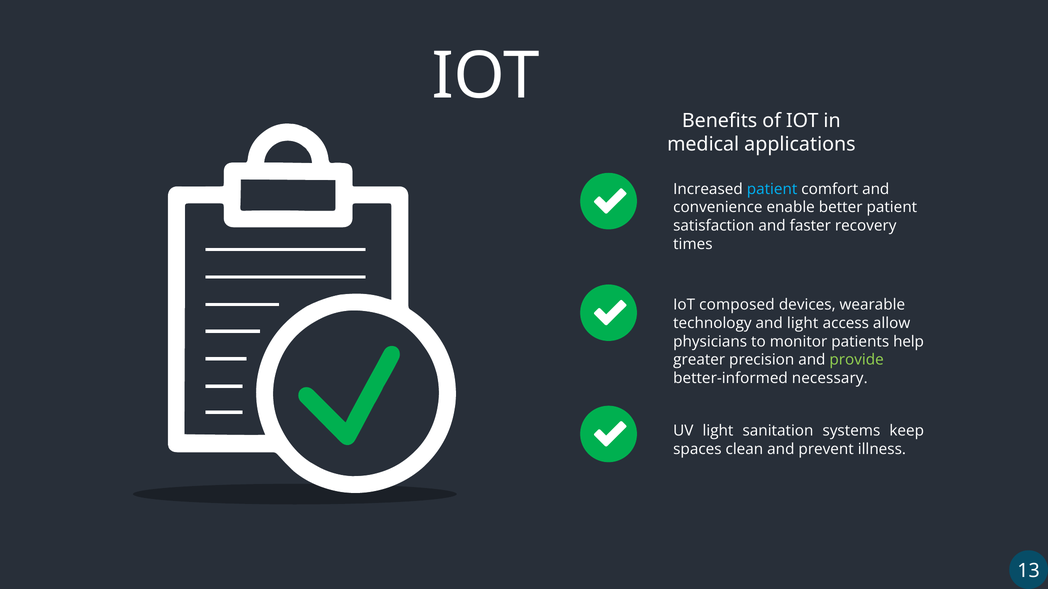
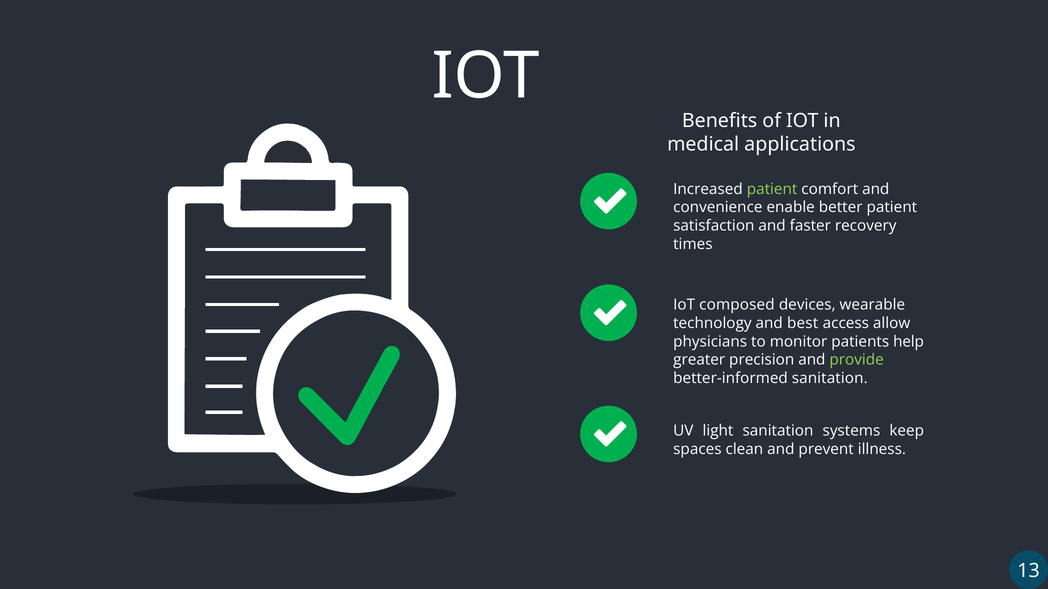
patient colour: light blue -> light green (772, 189)
and light: light -> best (803, 323)
better-informed necessary: necessary -> sanitation (830, 379)
